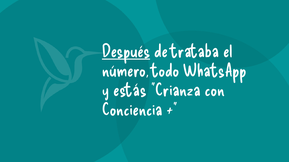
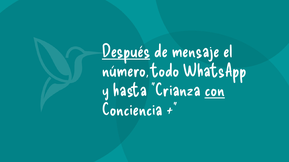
trataba: trataba -> mensaje (196, 52)
estás: estás -> hasta (130, 91)
con underline: none -> present (215, 91)
